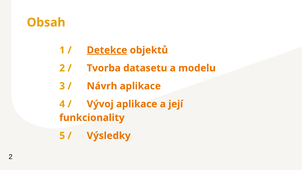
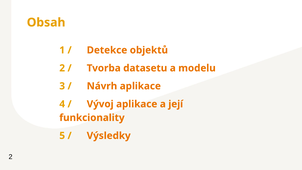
Detekce underline: present -> none (107, 50)
